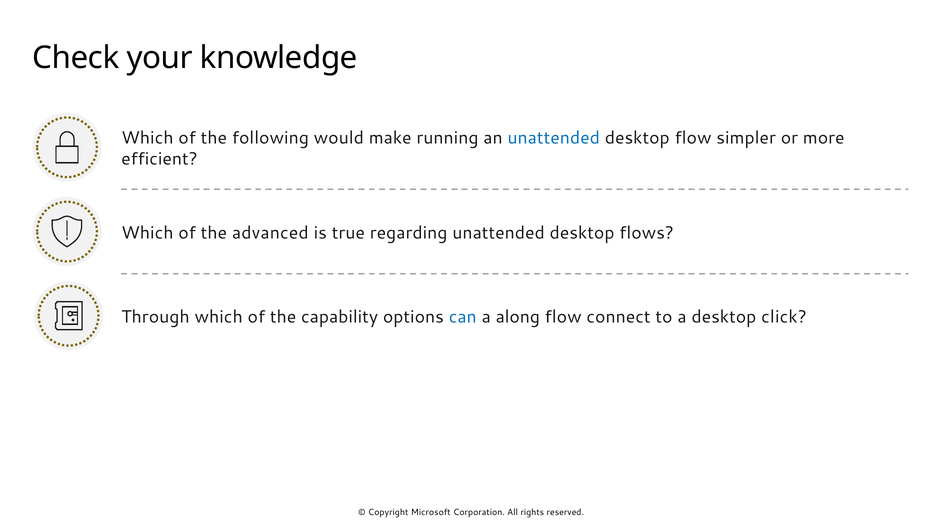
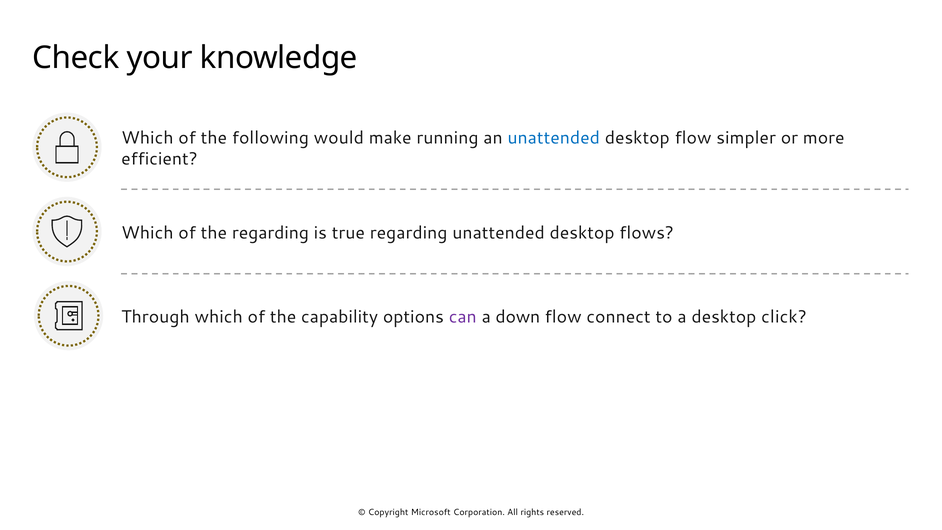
the advanced: advanced -> regarding (270, 233)
can colour: blue -> purple (463, 317)
along: along -> down (518, 317)
